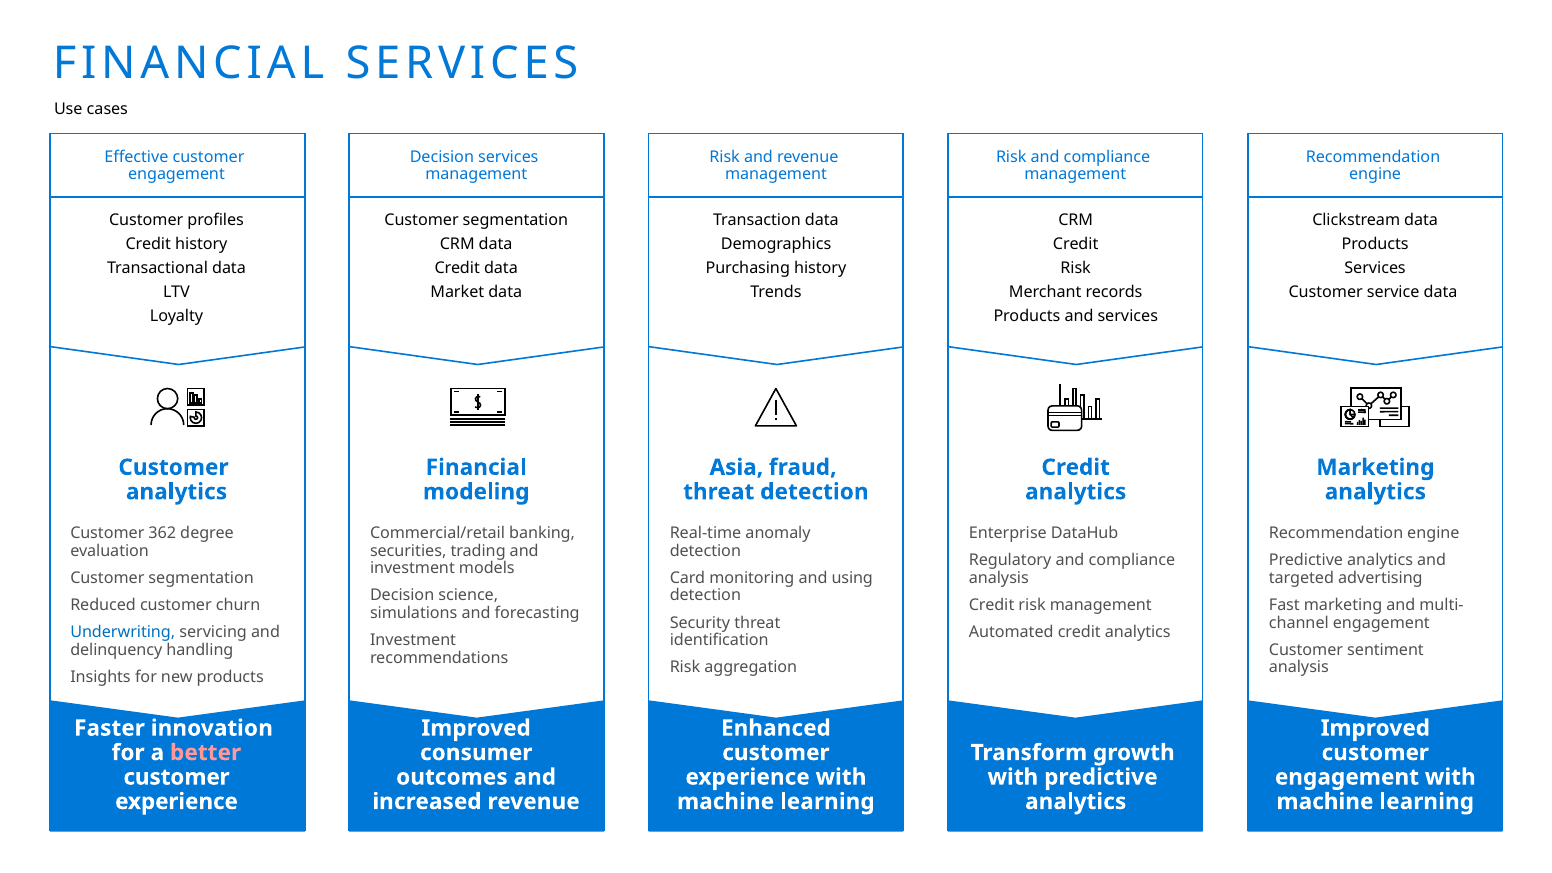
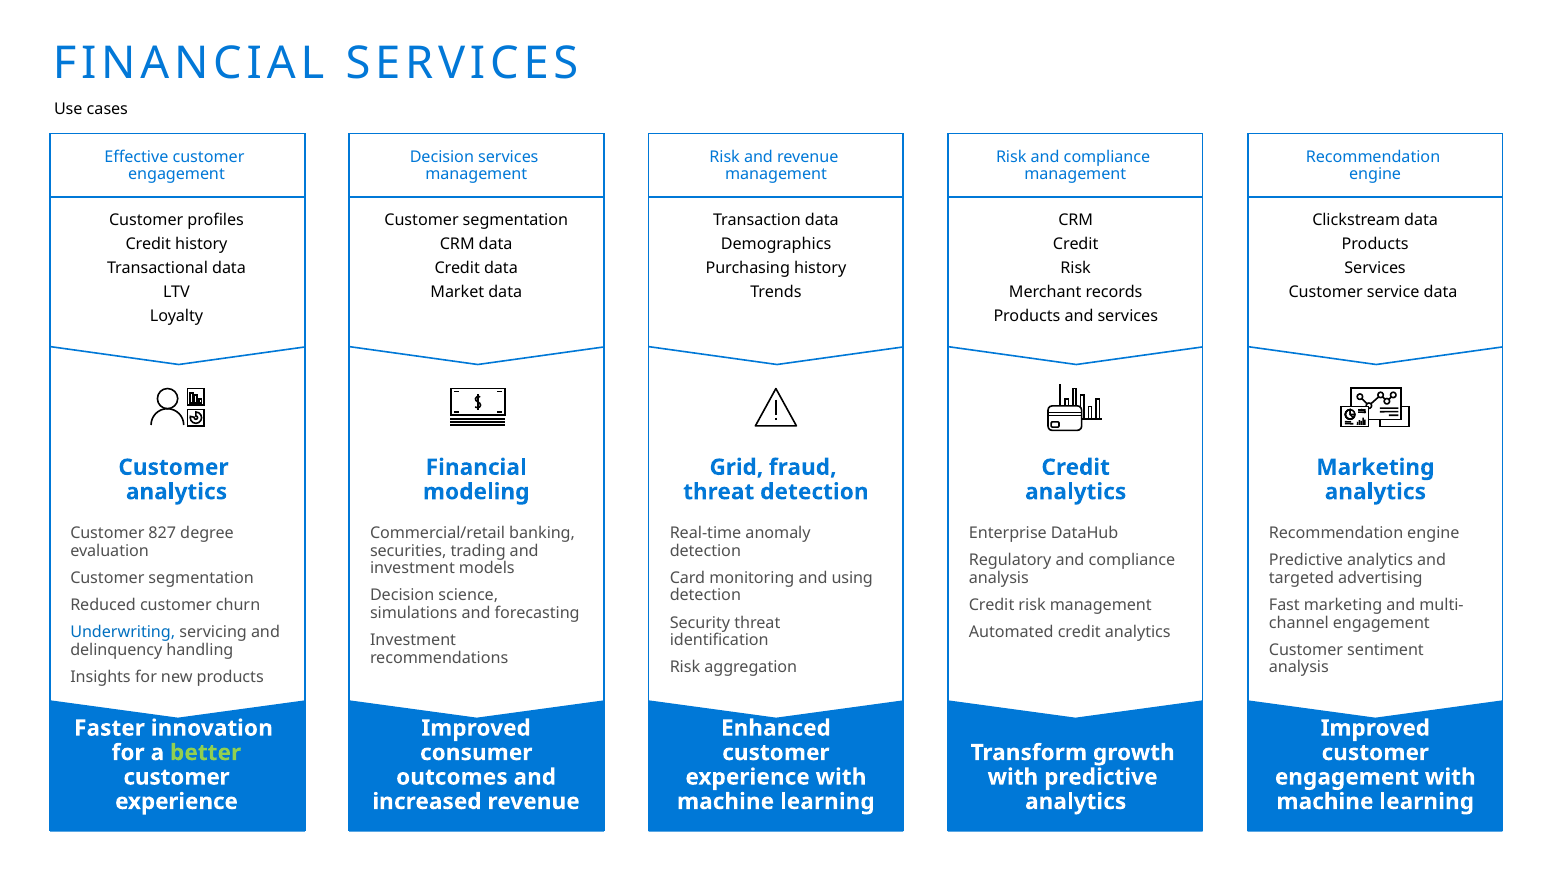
Asia: Asia -> Grid (736, 467)
362: 362 -> 827 (162, 533)
better colour: pink -> light green (206, 753)
